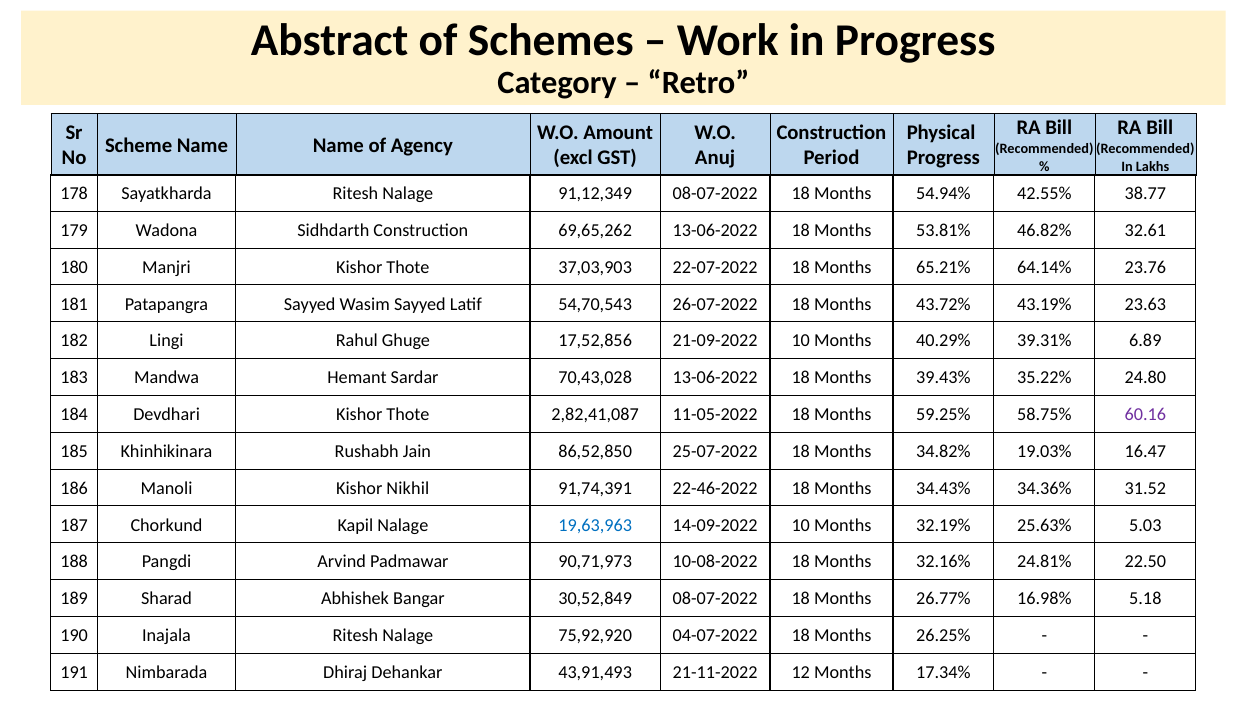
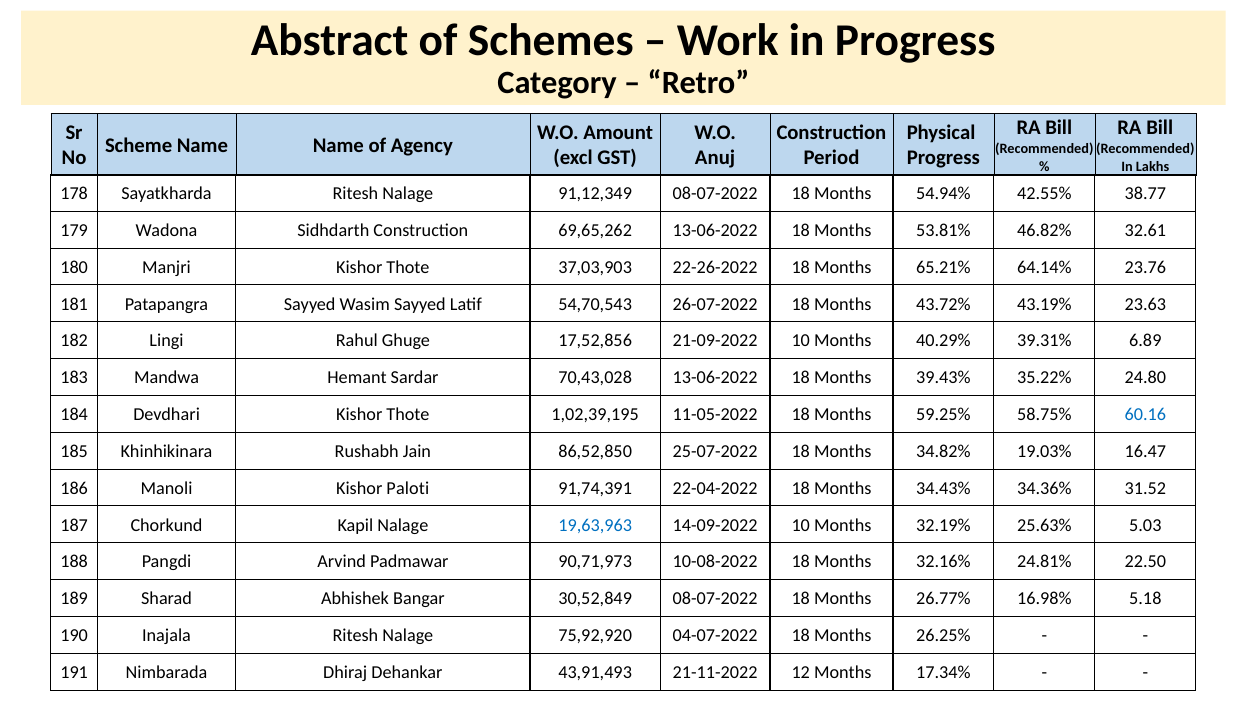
22-07-2022: 22-07-2022 -> 22-26-2022 (715, 267)
2,82,41,087: 2,82,41,087 -> 1,02,39,195 (595, 415)
60.16 colour: purple -> blue (1145, 415)
Nikhil: Nikhil -> Paloti (408, 489)
22-46-2022: 22-46-2022 -> 22-04-2022 (715, 489)
